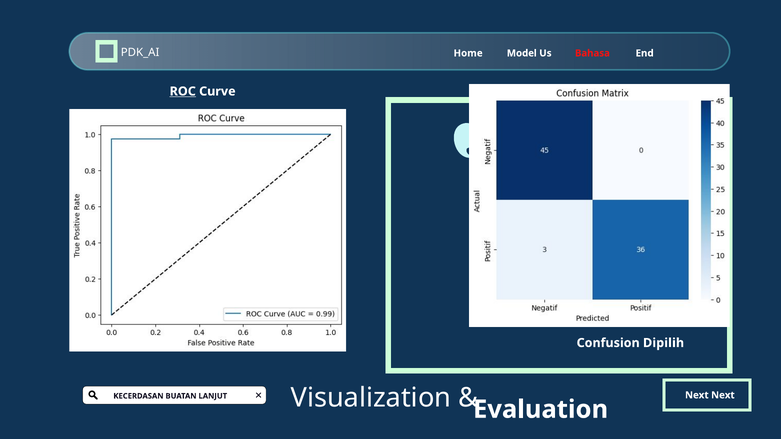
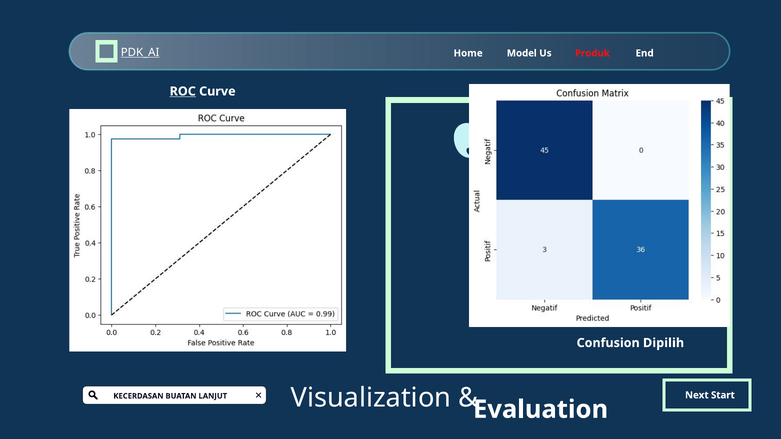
PDK_AI underline: none -> present (140, 52)
Bahasa: Bahasa -> Produk (592, 53)
Next Next: Next -> Start (723, 395)
